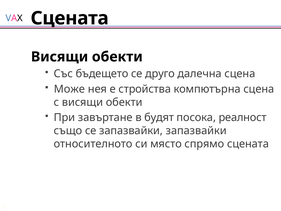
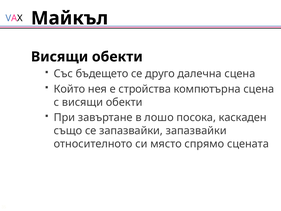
Сцената: Сцената -> Майкъл (70, 18)
Може: Може -> Който (69, 89)
будят: будят -> лошо (159, 117)
реалност: реалност -> каскаден (243, 117)
